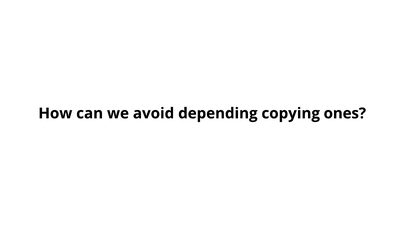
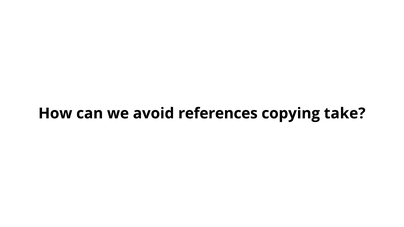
depending: depending -> references (218, 114)
ones: ones -> take (345, 114)
